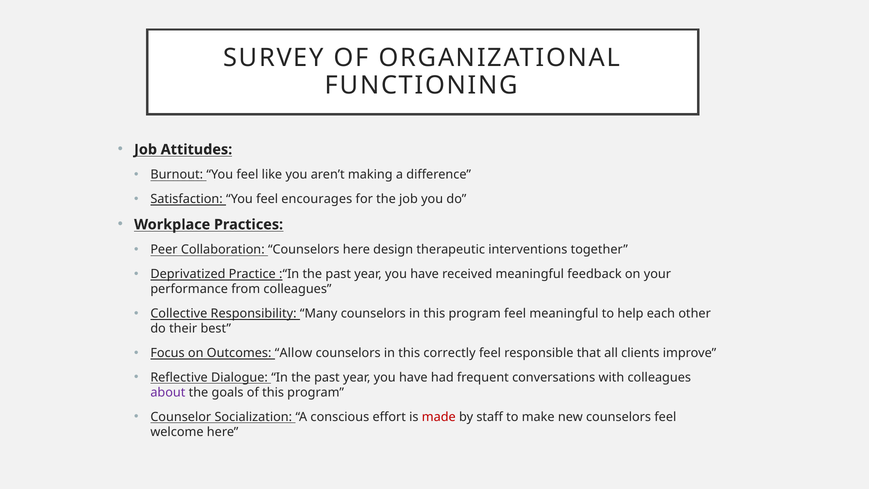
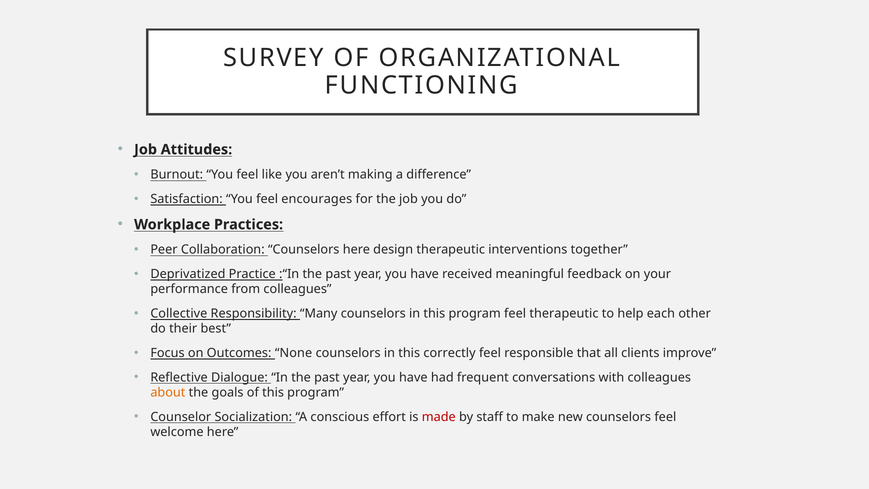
feel meaningful: meaningful -> therapeutic (564, 313)
Allow: Allow -> None (294, 353)
about colour: purple -> orange (168, 392)
